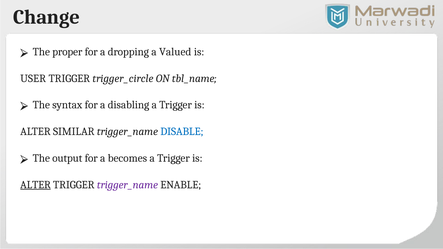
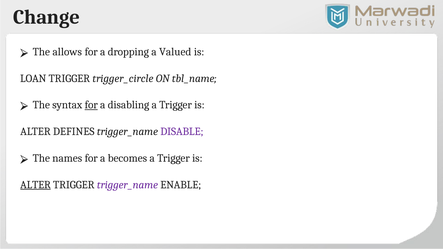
proper: proper -> allows (67, 52)
USER: USER -> LOAN (33, 79)
for underline: none -> present (91, 105)
SIMILAR: SIMILAR -> DEFINES (74, 132)
DISABLE colour: blue -> purple (182, 132)
output: output -> names (67, 158)
